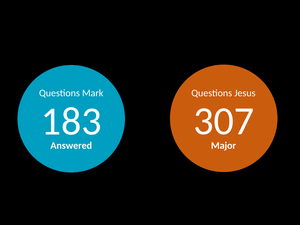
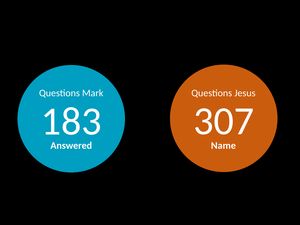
Major: Major -> Name (223, 146)
